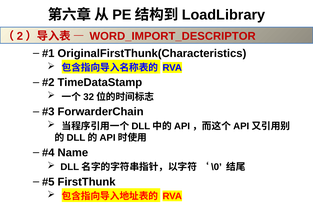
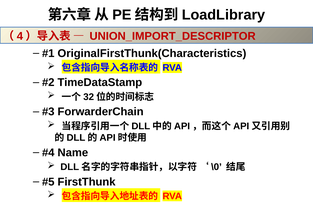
2: 2 -> 4 (20, 36)
WORD_IMPORT_DESCRIPTOR: WORD_IMPORT_DESCRIPTOR -> UNION_IMPORT_DESCRIPTOR (173, 36)
